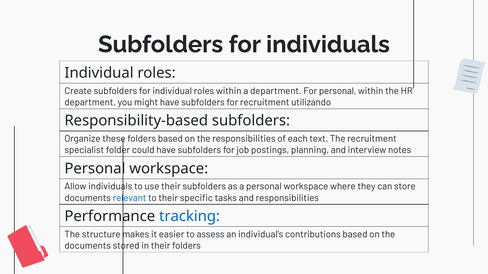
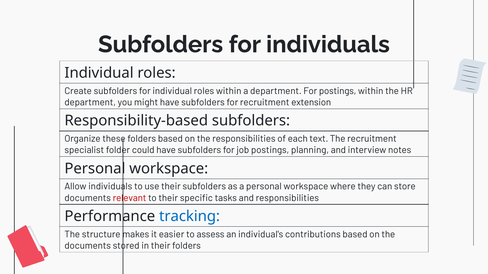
For personal: personal -> postings (338, 91)
utilizando: utilizando -> extension (311, 103)
relevant colour: blue -> red (130, 198)
